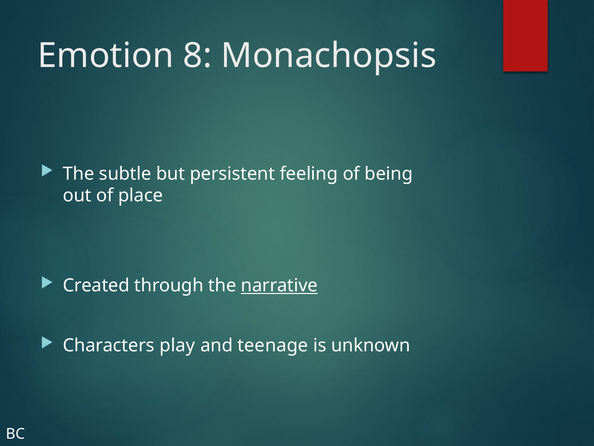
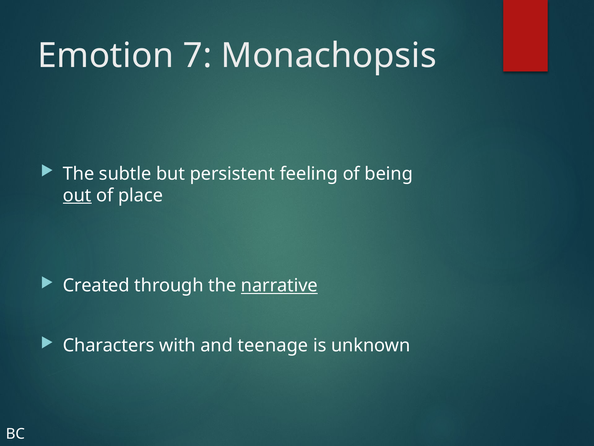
8: 8 -> 7 (197, 56)
out underline: none -> present (77, 195)
play: play -> with (177, 345)
